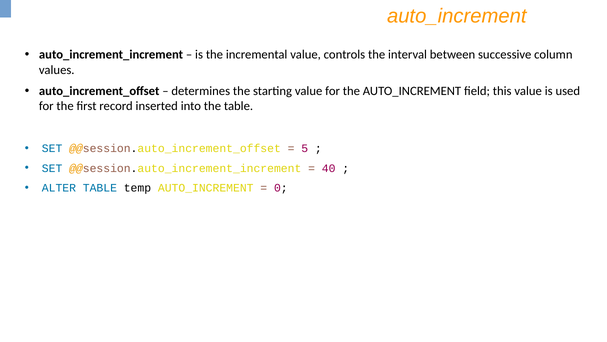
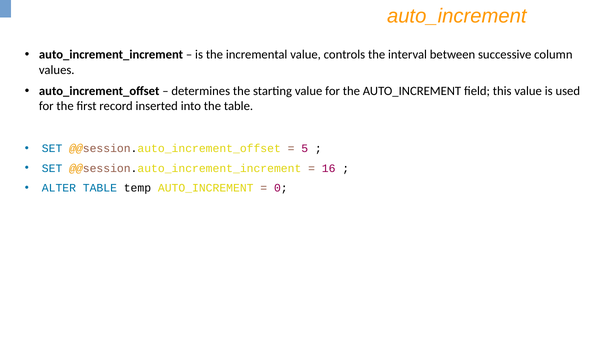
40: 40 -> 16 (329, 168)
